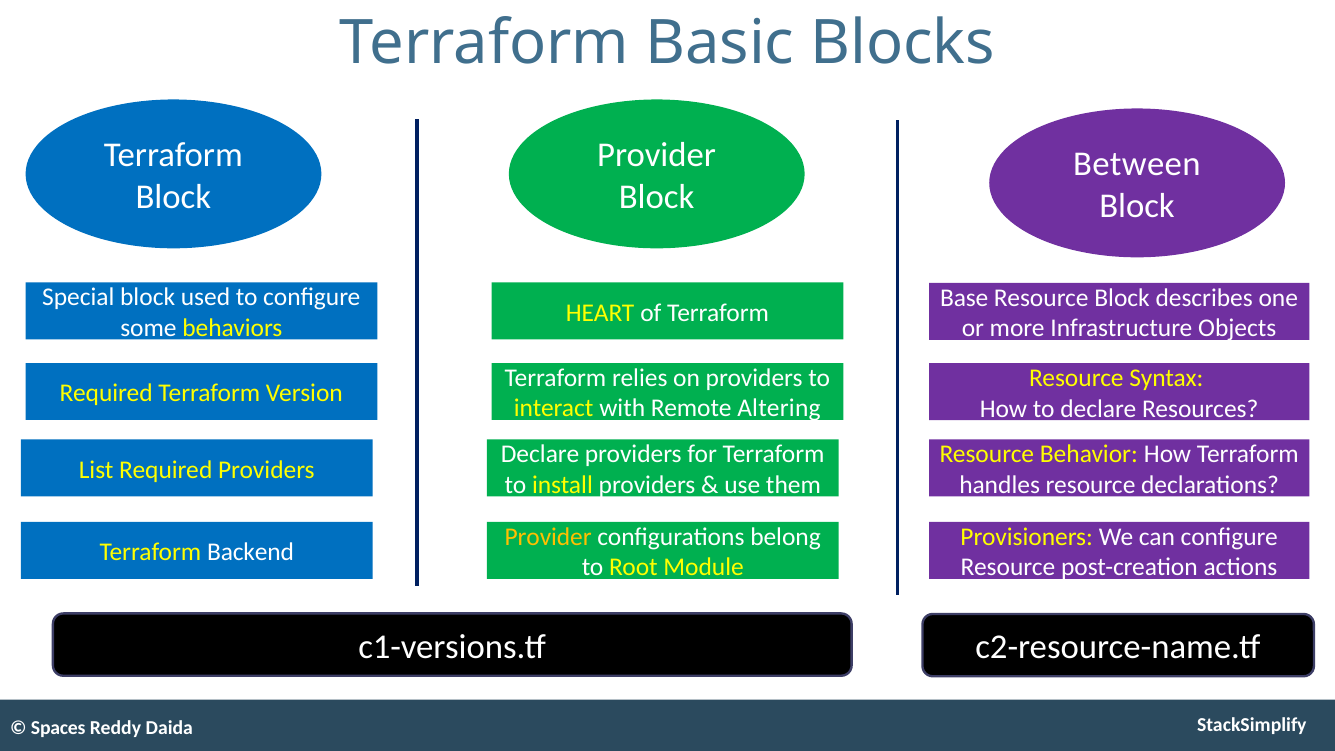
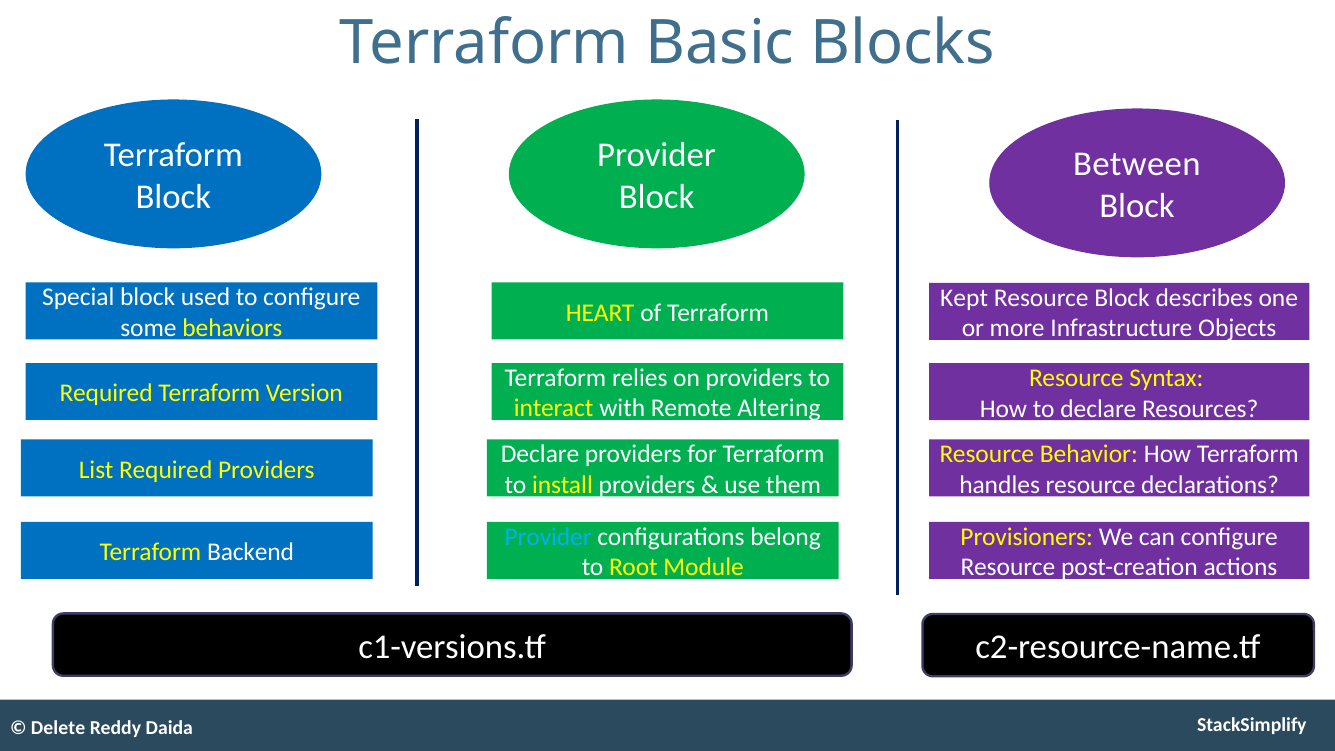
Base: Base -> Kept (964, 298)
Provider colour: yellow -> light blue (548, 537)
Spaces: Spaces -> Delete (58, 728)
